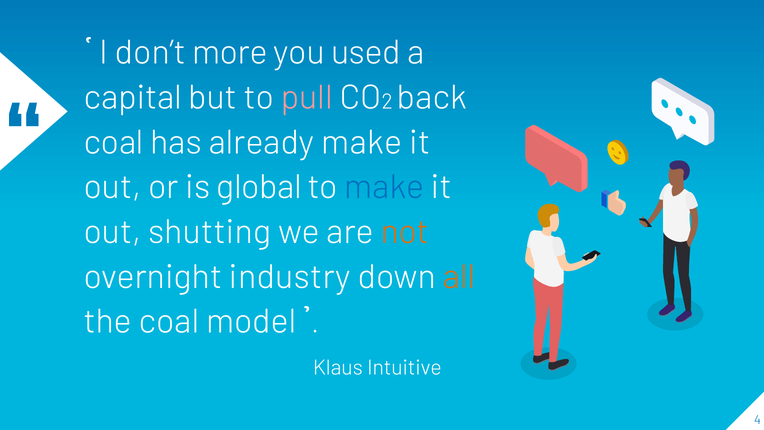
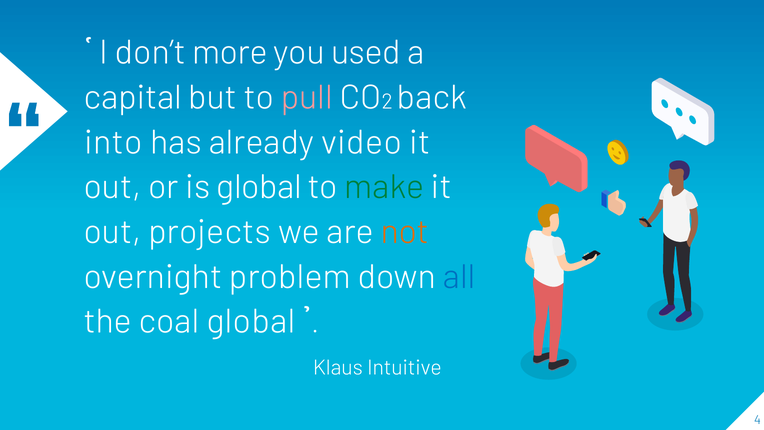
coal: coal -> into (113, 142)
already make: make -> video (362, 142)
make colour: blue -> green (384, 187)
shutting: shutting -> projects (210, 232)
industry: industry -> problem (290, 277)
all colour: orange -> blue (459, 277)
coal model: model -> global (251, 322)
